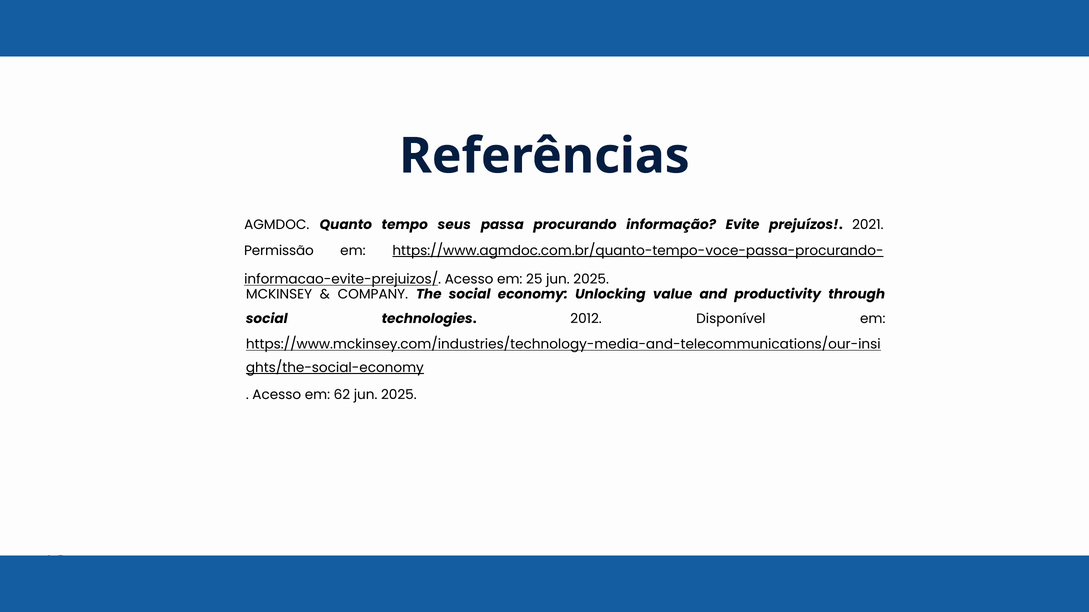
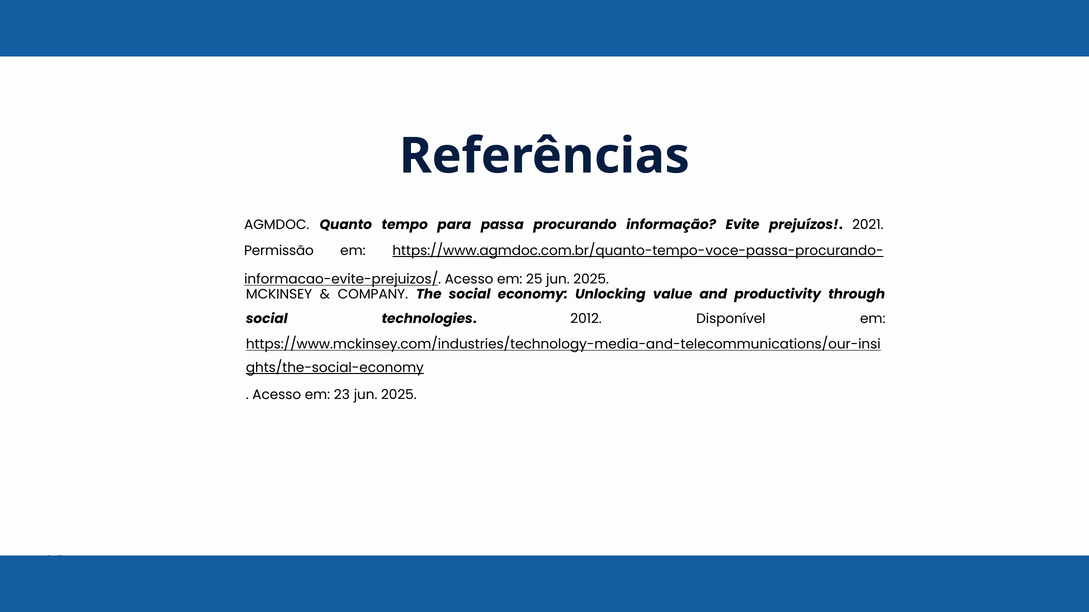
seus: seus -> para (454, 225)
62: 62 -> 23 (342, 395)
